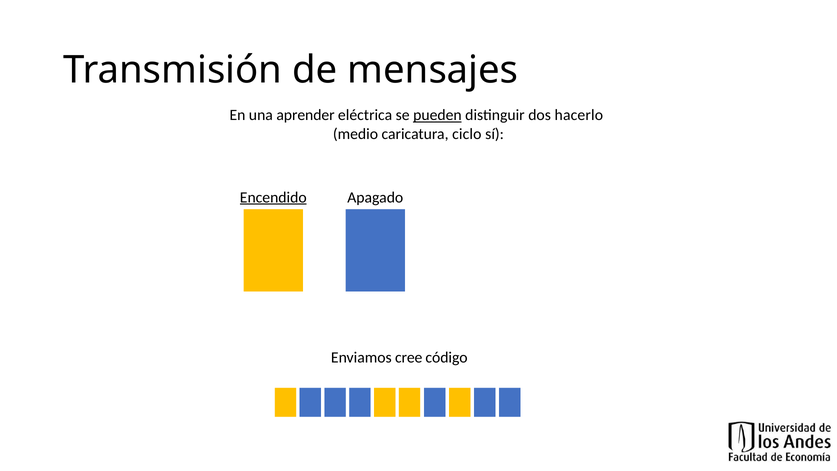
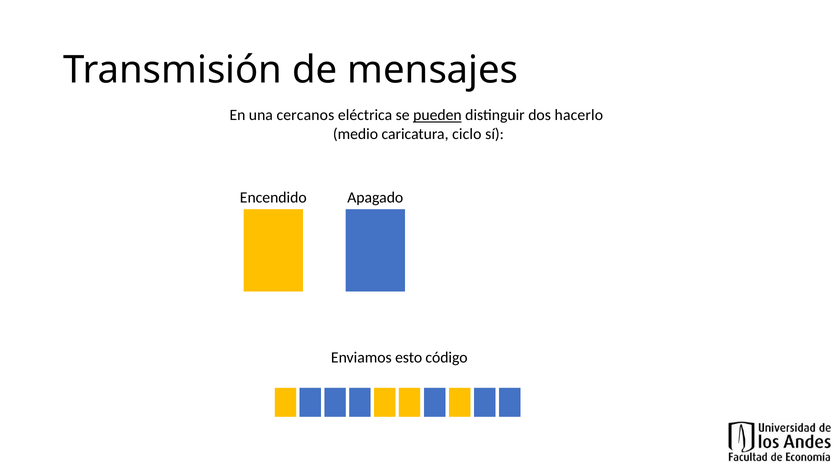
aprender: aprender -> cercanos (305, 115)
Encendido underline: present -> none (273, 197)
cree: cree -> esto (409, 357)
